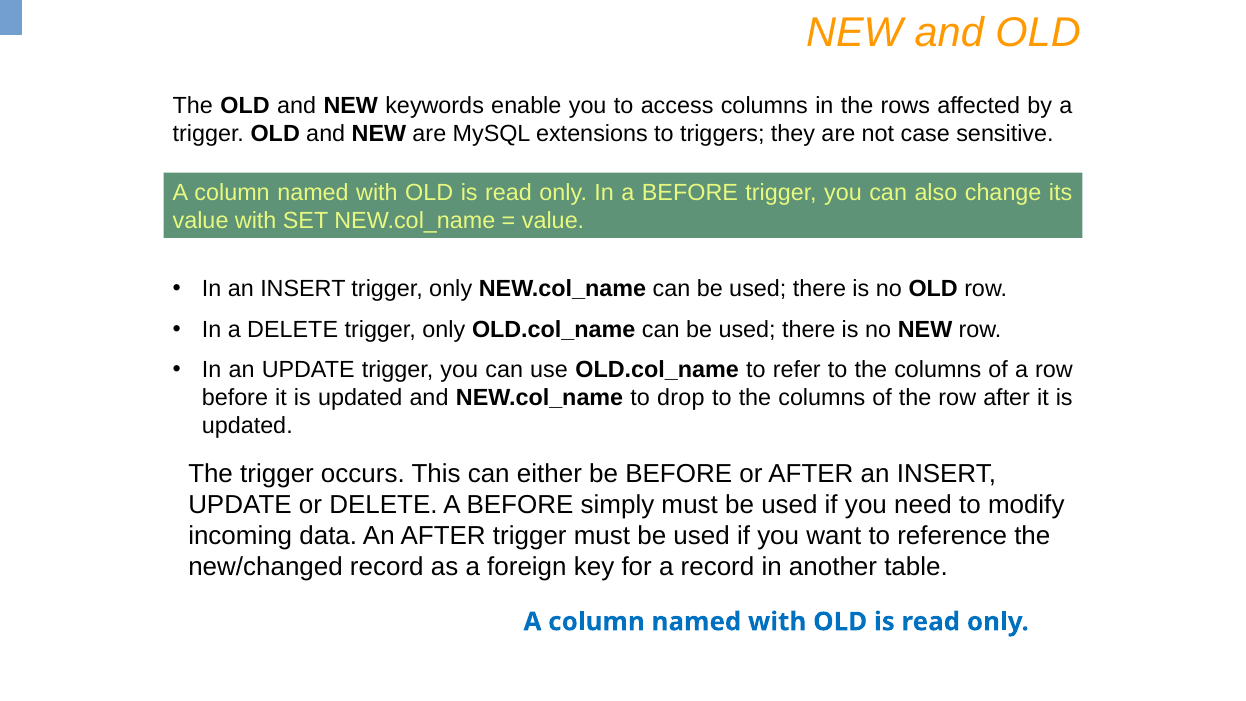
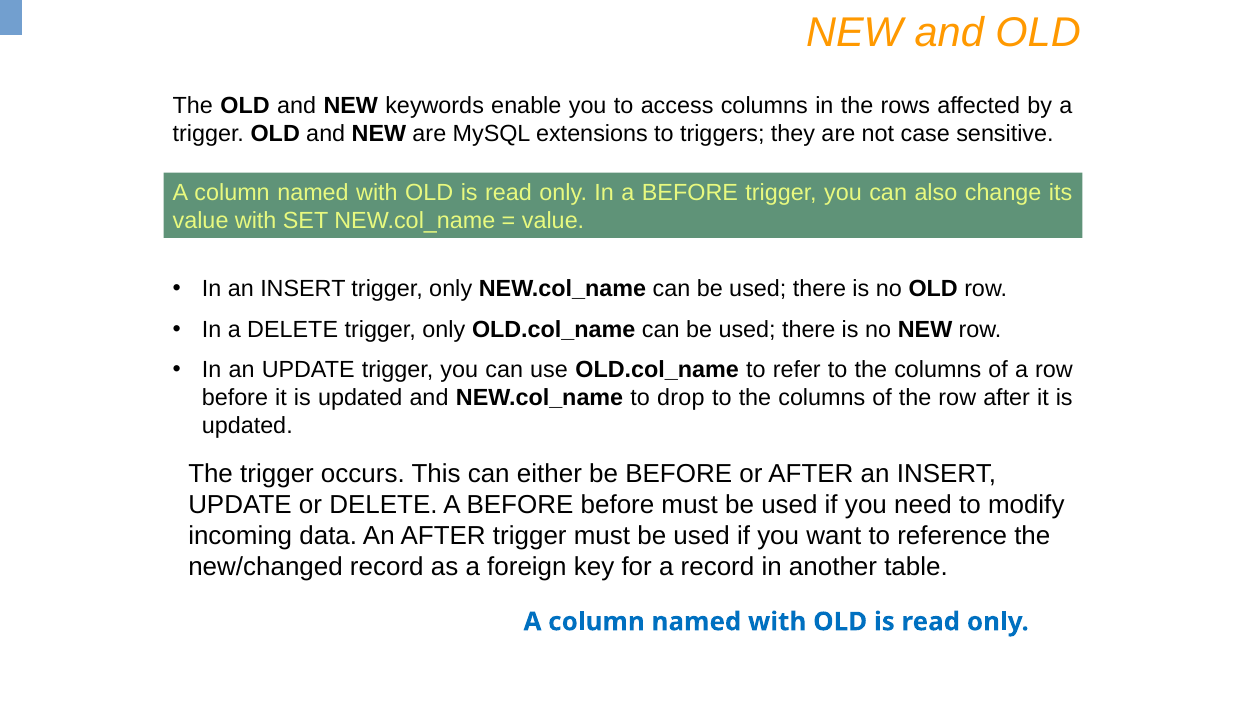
BEFORE simply: simply -> before (618, 505)
